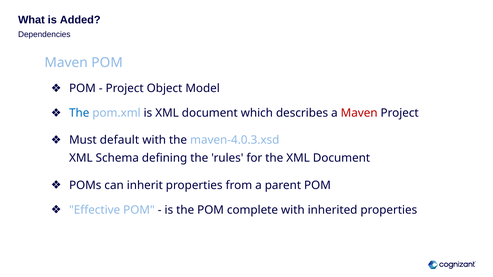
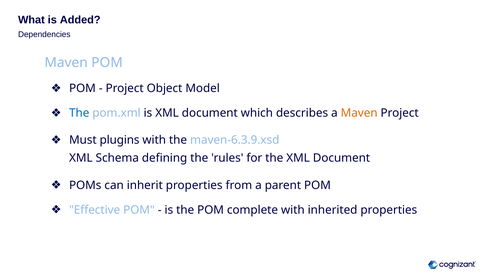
Maven colour: red -> orange (359, 113)
default: default -> plugins (120, 140)
maven-4.0.3.xsd: maven-4.0.3.xsd -> maven-6.3.9.xsd (235, 140)
